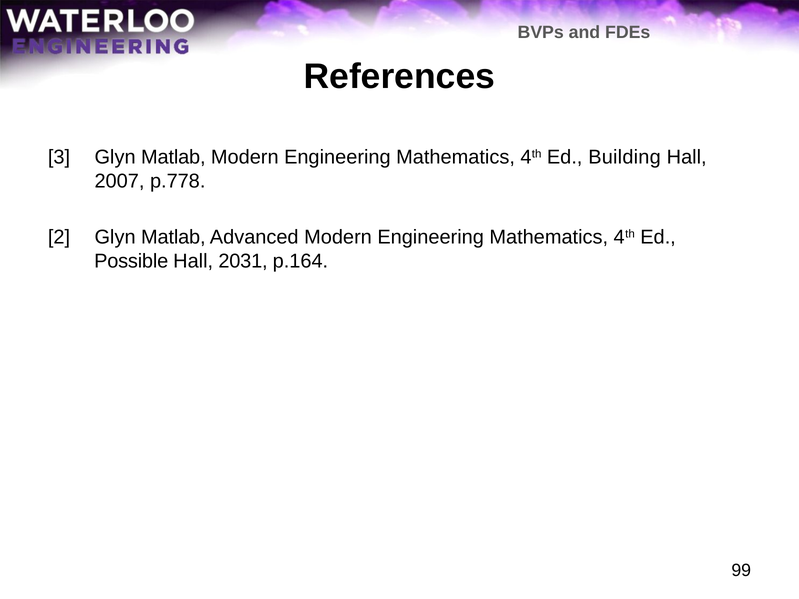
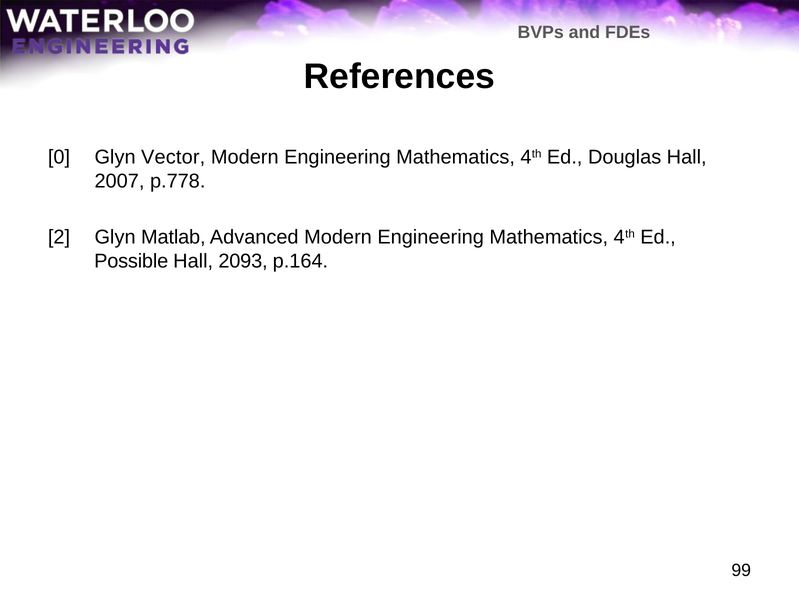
3: 3 -> 0 (59, 157)
Matlab: Matlab -> Vector (173, 157)
Building: Building -> Douglas (625, 157)
2031: 2031 -> 2093 (243, 261)
